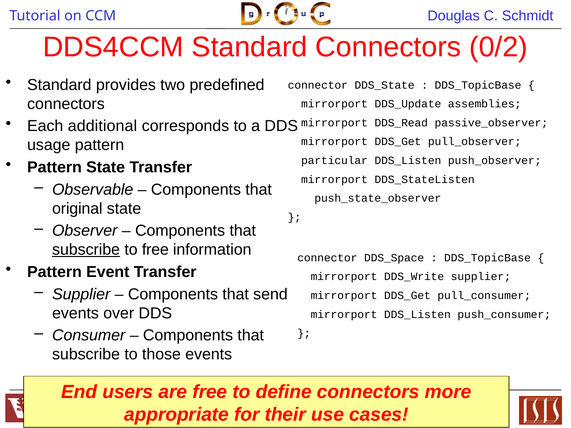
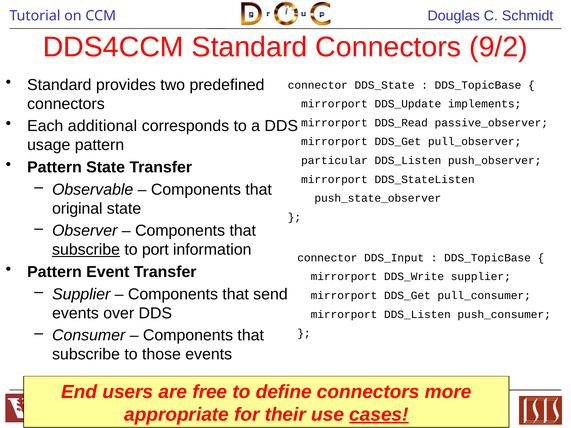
0/2: 0/2 -> 9/2 (498, 47)
assemblies: assemblies -> implements (485, 104)
to free: free -> port (155, 250)
DDS_Space: DDS_Space -> DDS_Input (394, 258)
cases underline: none -> present (379, 415)
